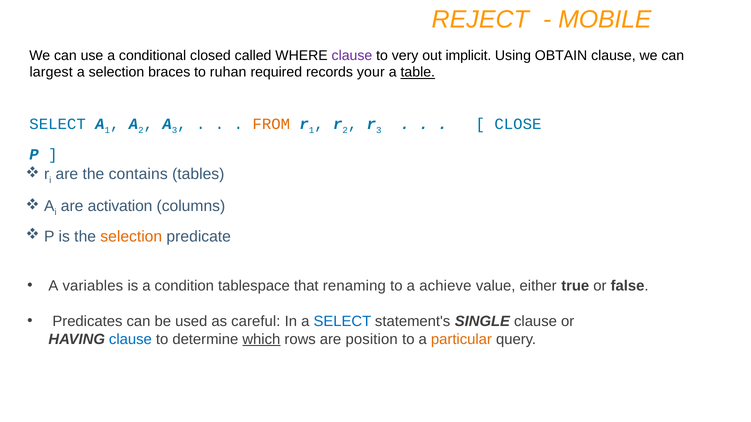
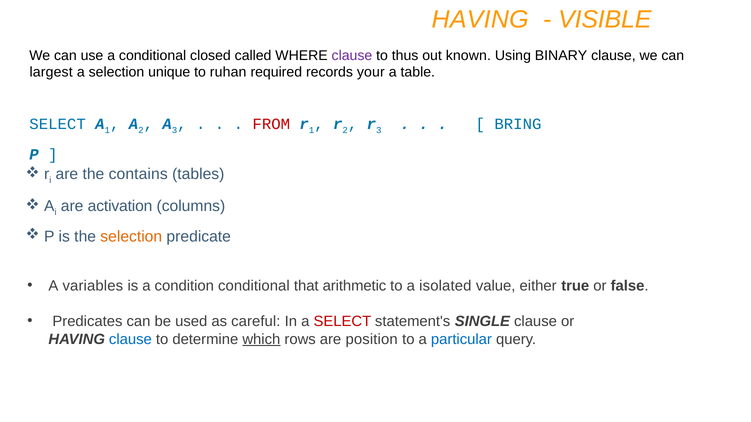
REJECT: REJECT -> HAVING (480, 20)
MOBILE: MOBILE -> VISIBLE (605, 20)
very: very -> thus (405, 55)
implicit: implicit -> known (468, 55)
OBTAIN: OBTAIN -> BINARY (561, 55)
braces: braces -> unique (169, 72)
table underline: present -> none (418, 72)
FROM colour: orange -> red (271, 124)
CLOSE: CLOSE -> BRING (518, 124)
condition tablespace: tablespace -> conditional (254, 286)
renaming: renaming -> arithmetic (354, 286)
achieve: achieve -> isolated (445, 286)
SELECT colour: blue -> red (342, 322)
particular colour: orange -> blue (461, 339)
